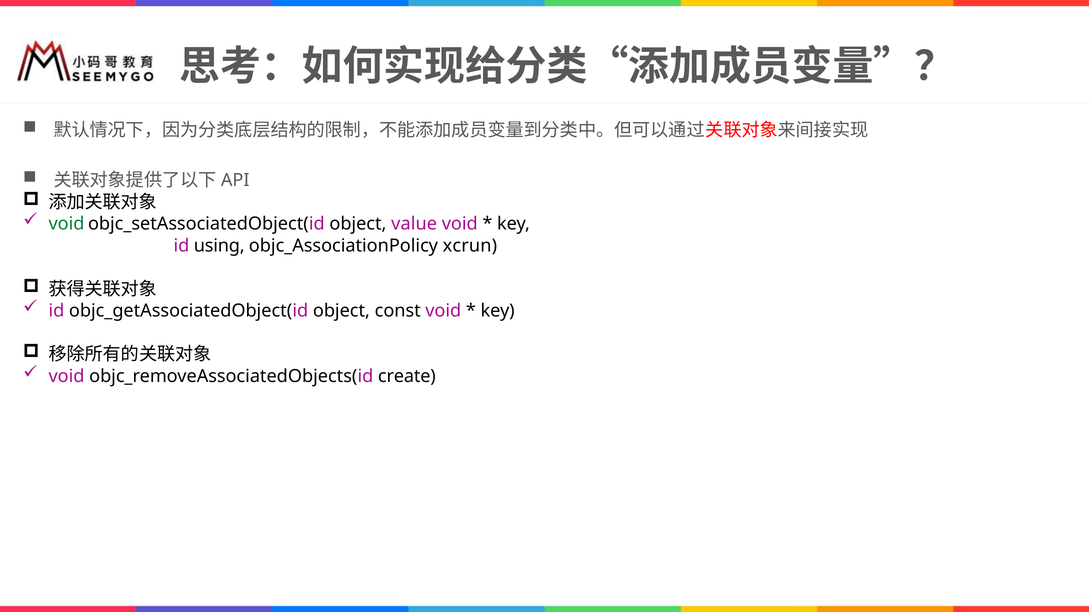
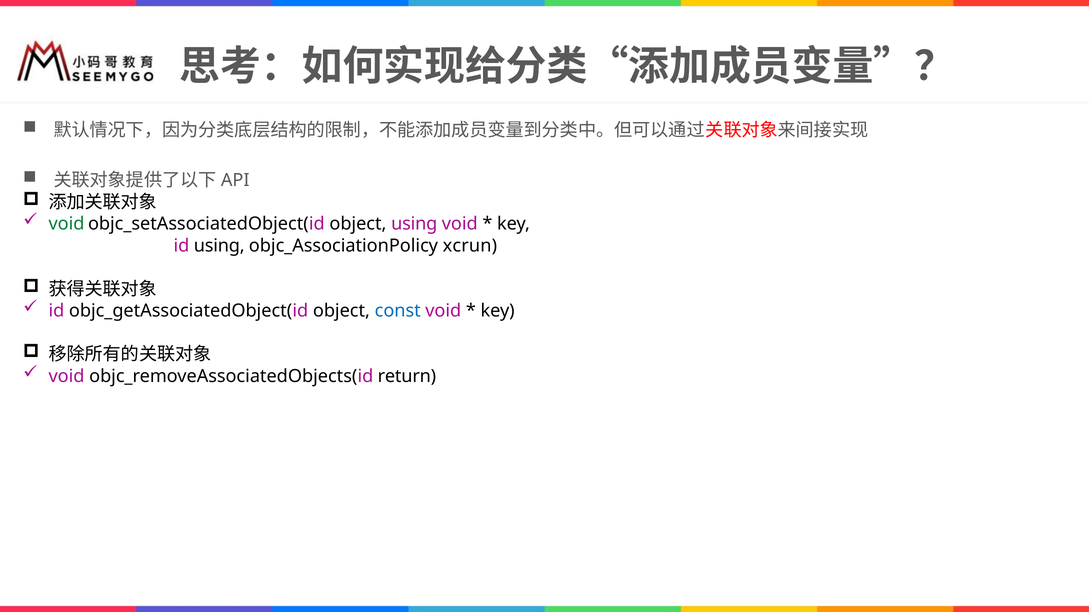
object value: value -> using (414, 224)
const colour: black -> blue (398, 311)
create: create -> return (407, 376)
